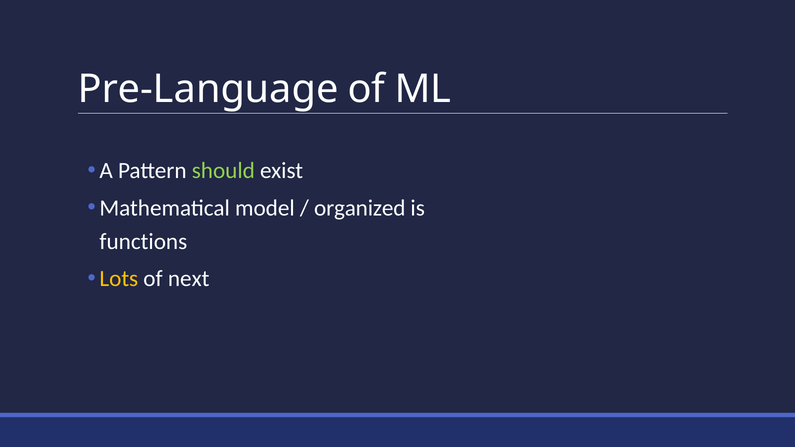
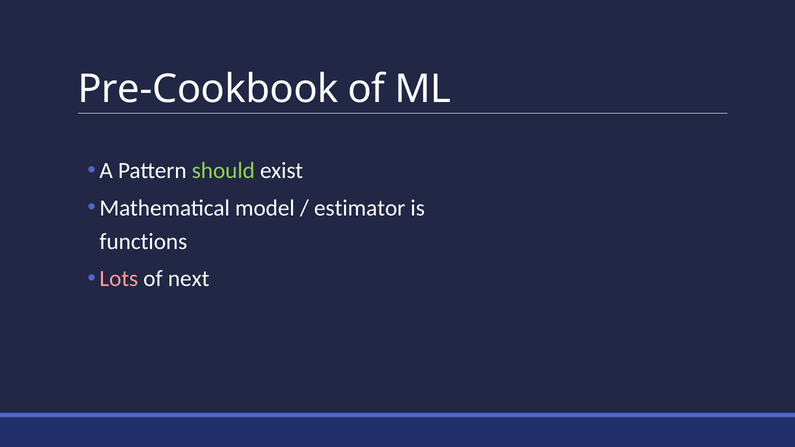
Pre-Language: Pre-Language -> Pre-Cookbook (208, 89)
organized: organized -> estimator (360, 208)
Lots colour: yellow -> pink (119, 279)
